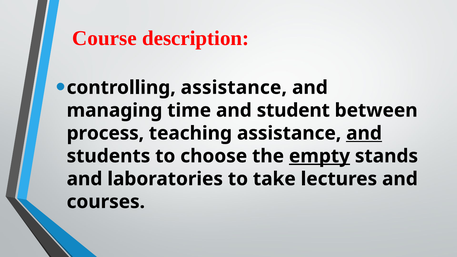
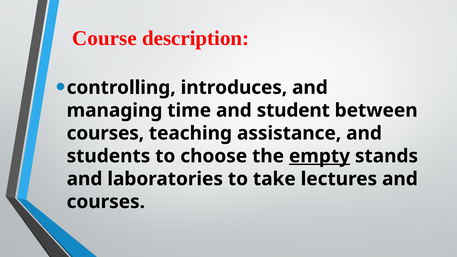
controlling assistance: assistance -> introduces (234, 88)
process: process -> courses (105, 133)
and underline: present -> none (364, 133)
